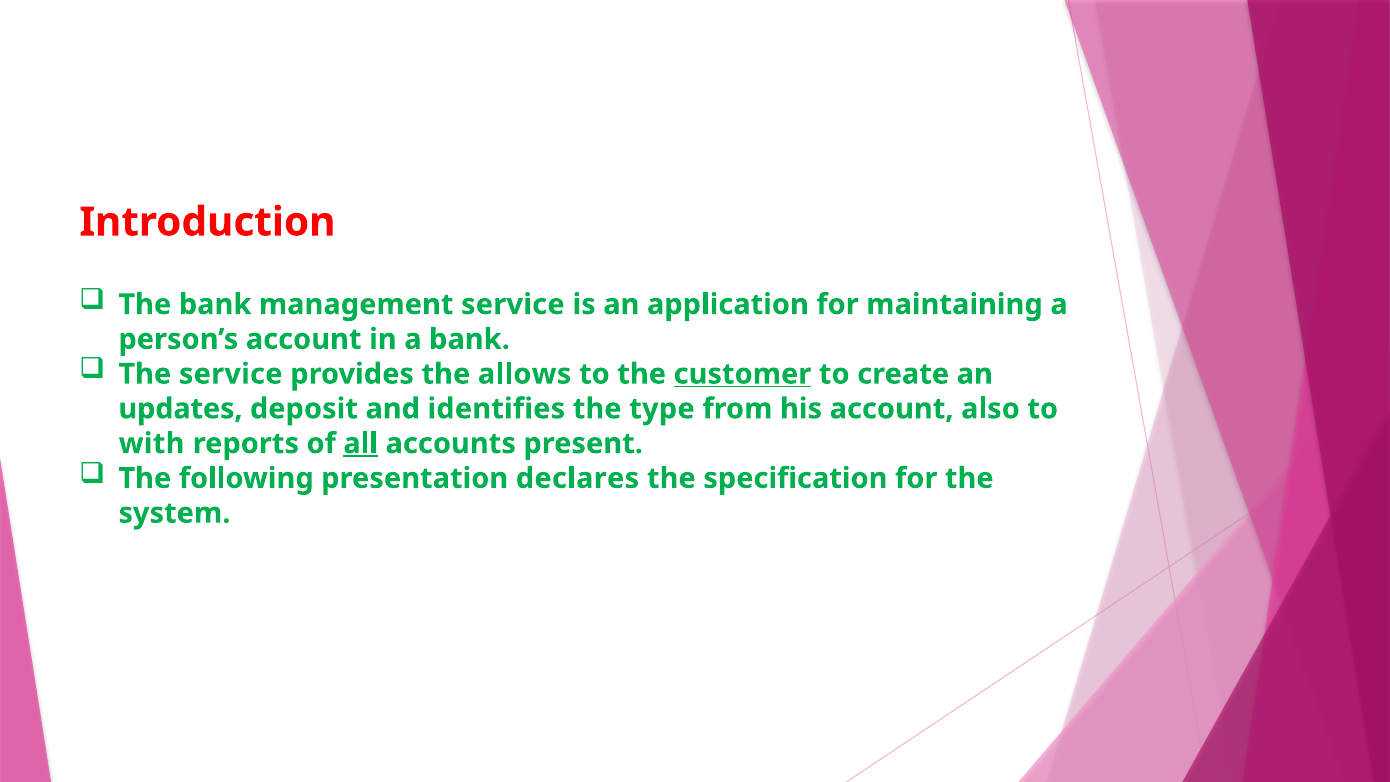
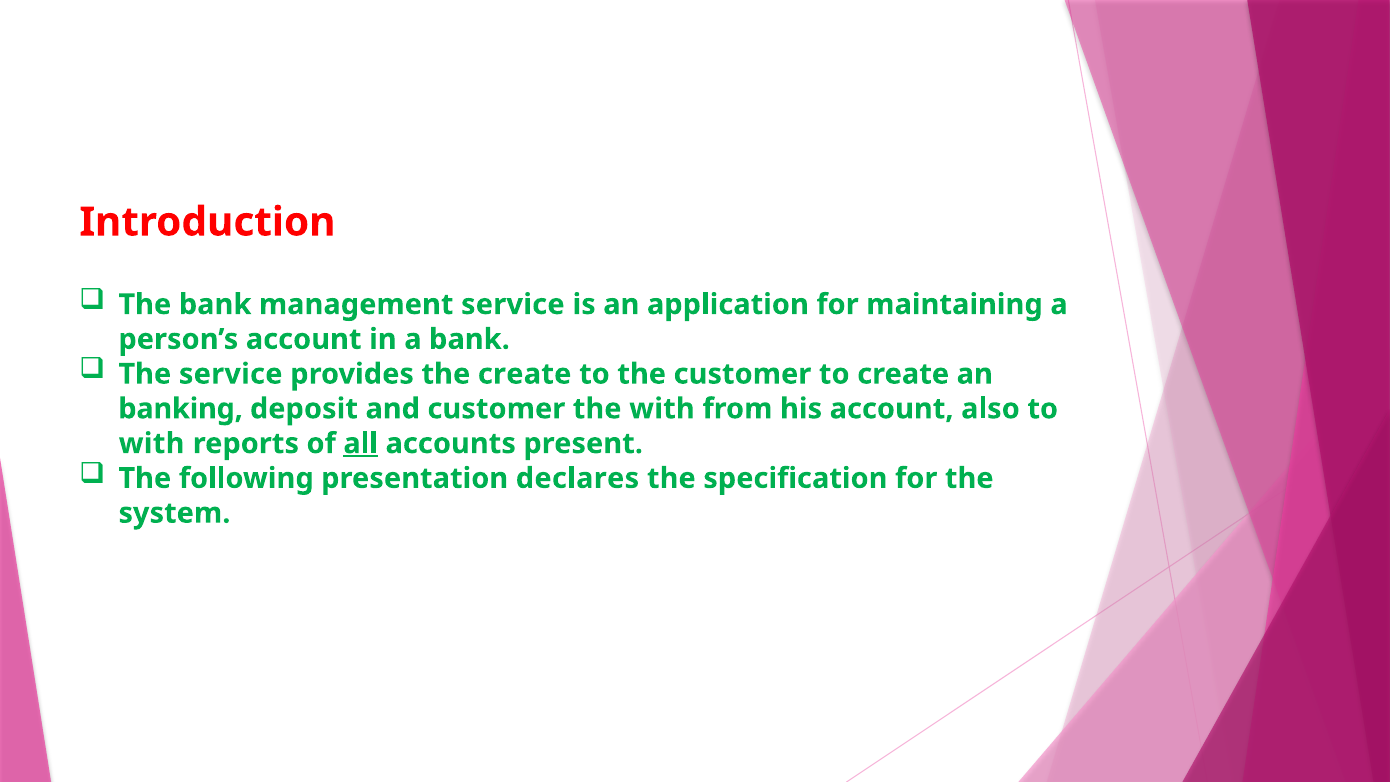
the allows: allows -> create (525, 374)
customer underline: present -> none (742, 374)
updates: updates -> banking (181, 409)
and identifies: identifies -> customer (496, 409)
the type: type -> with (662, 409)
